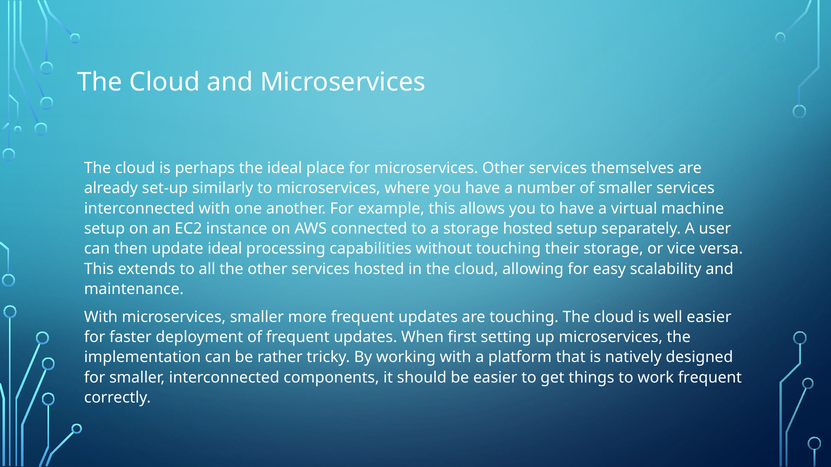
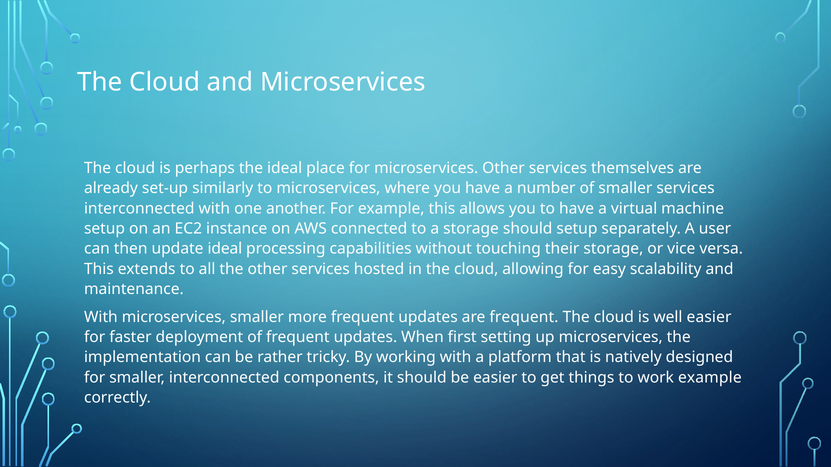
storage hosted: hosted -> should (528, 229)
are touching: touching -> frequent (524, 317)
work frequent: frequent -> example (710, 378)
